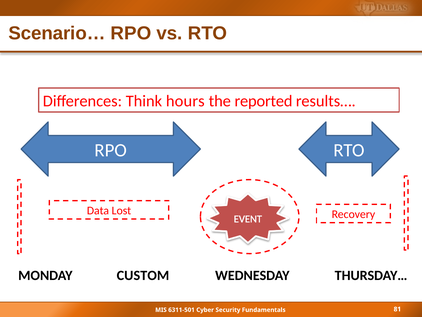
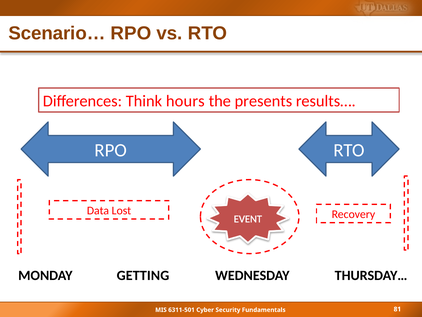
reported: reported -> presents (263, 101)
CUSTOM: CUSTOM -> GETTING (143, 275)
